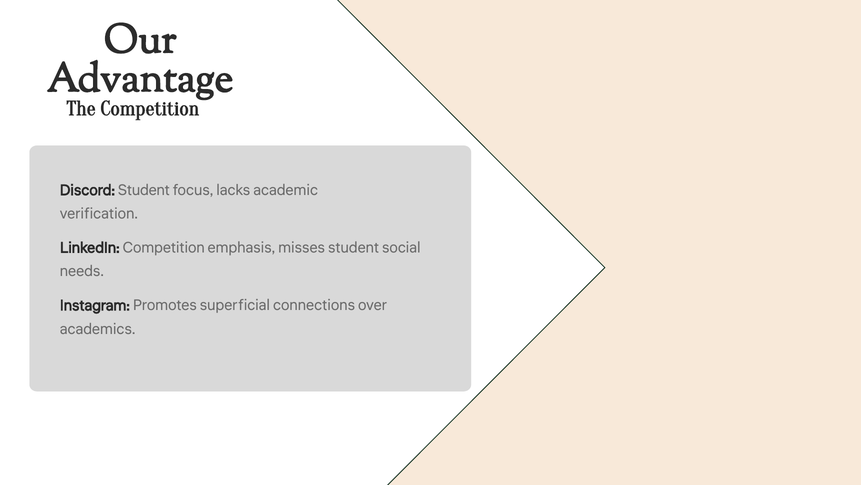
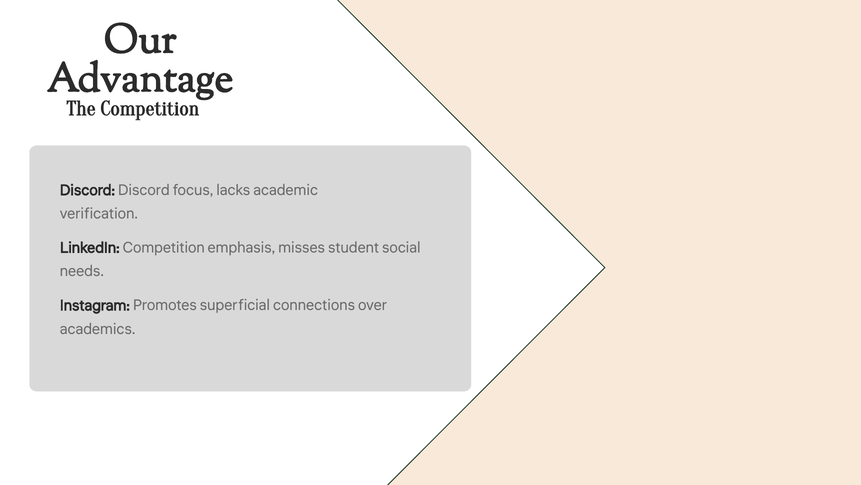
Discord Student: Student -> Discord (144, 190)
